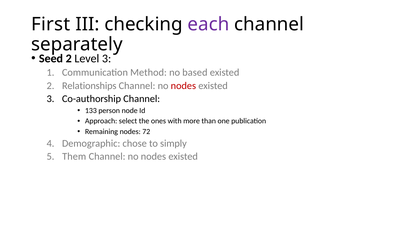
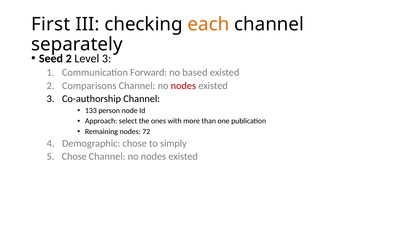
each colour: purple -> orange (208, 24)
Method: Method -> Forward (149, 73)
Relationships: Relationships -> Comparisons (89, 86)
Them: Them -> Chose (74, 157)
